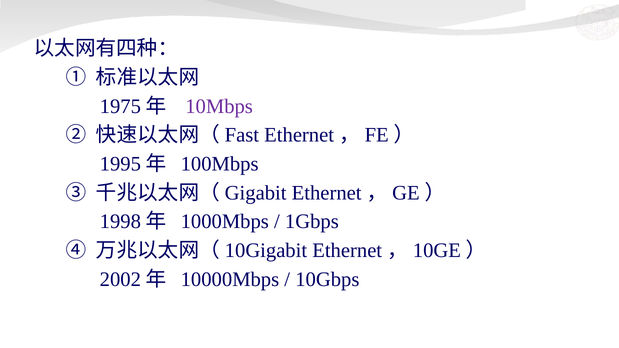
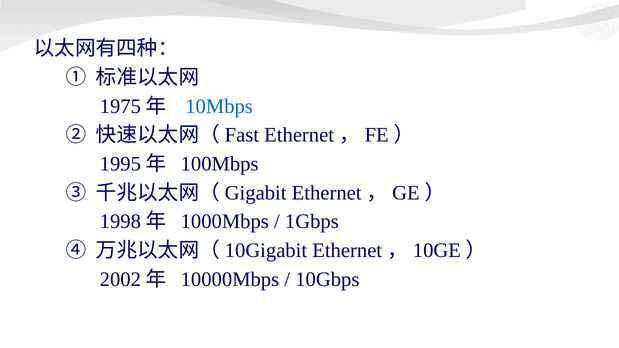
10Mbps colour: purple -> blue (219, 106)
